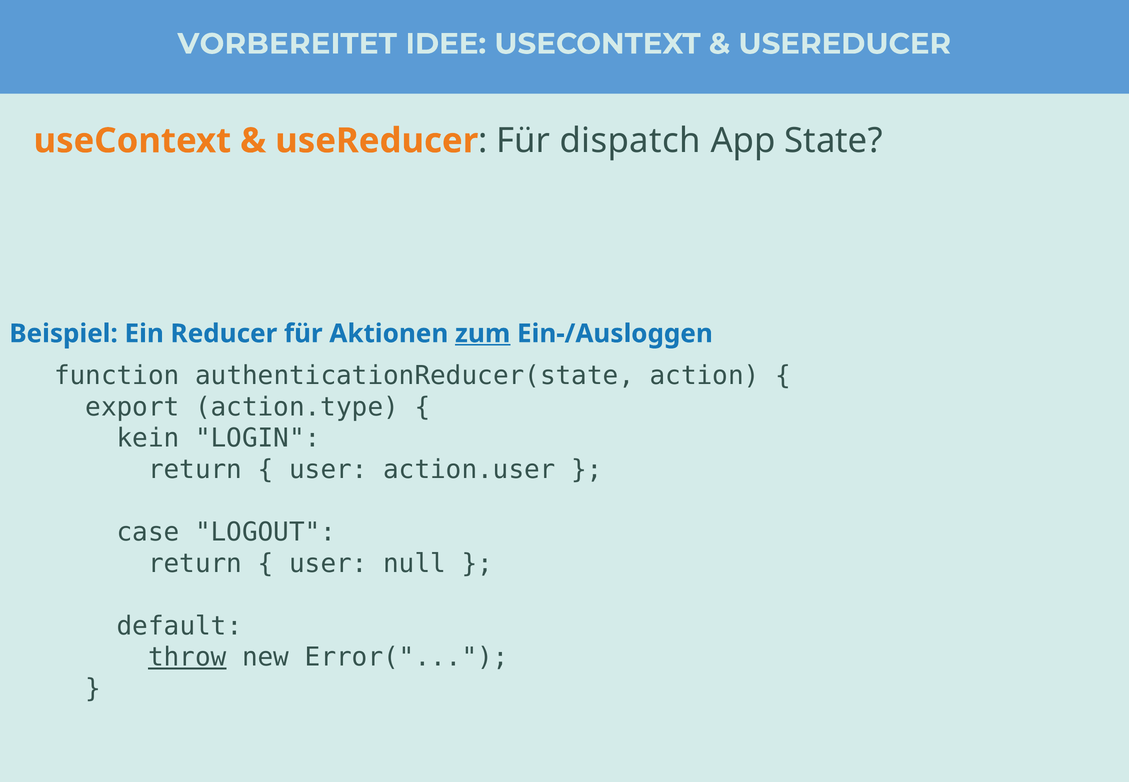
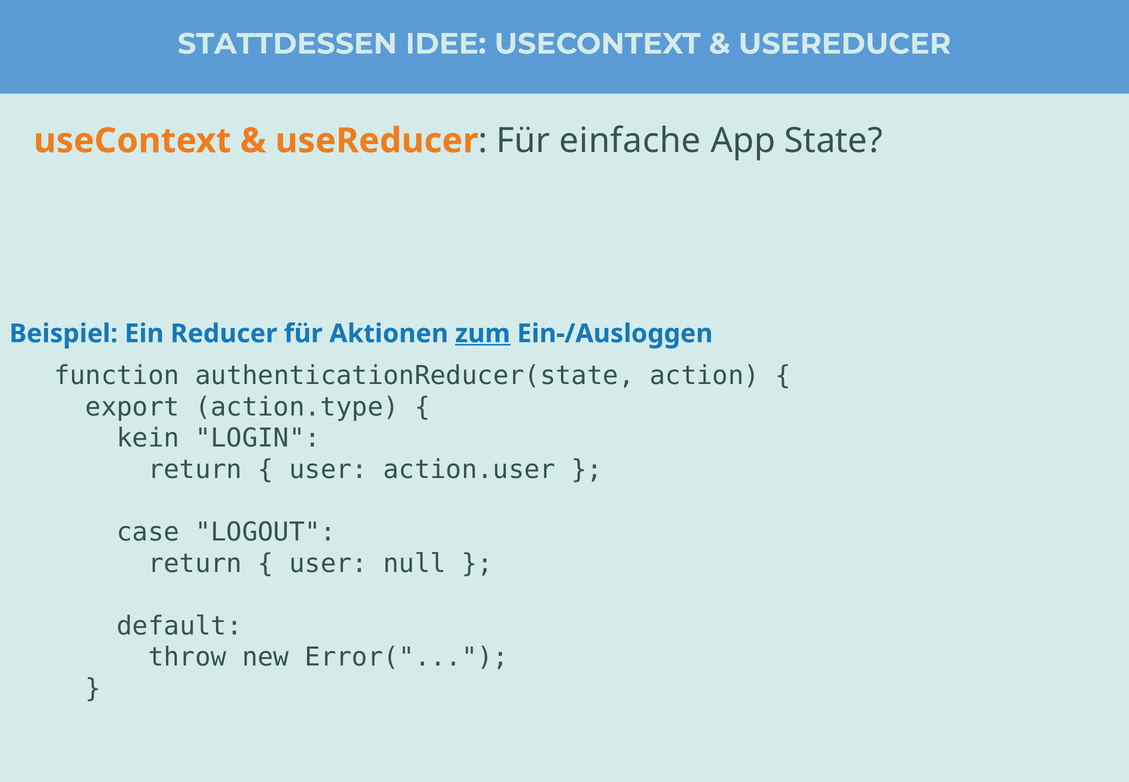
VORBEREITET: VORBEREITET -> STATTDESSEN (287, 44)
dispatch: dispatch -> einfache (630, 141)
throw underline: present -> none (187, 657)
